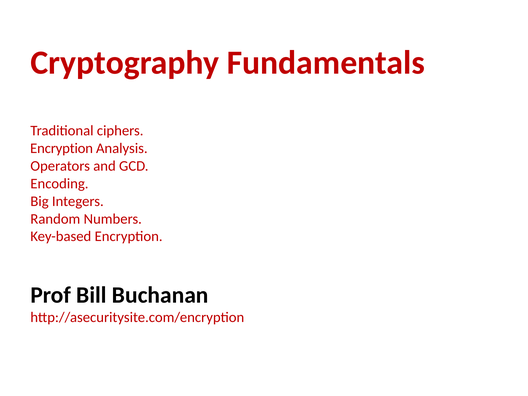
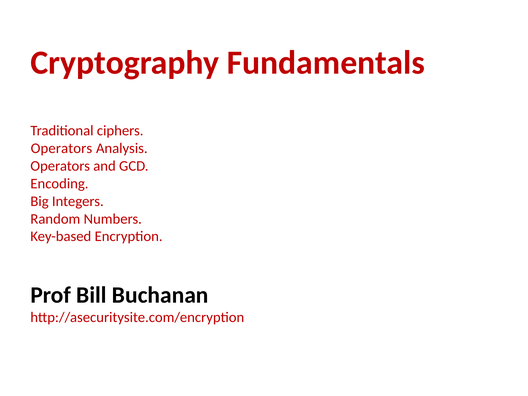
Encryption: Encryption -> Operators (61, 148)
